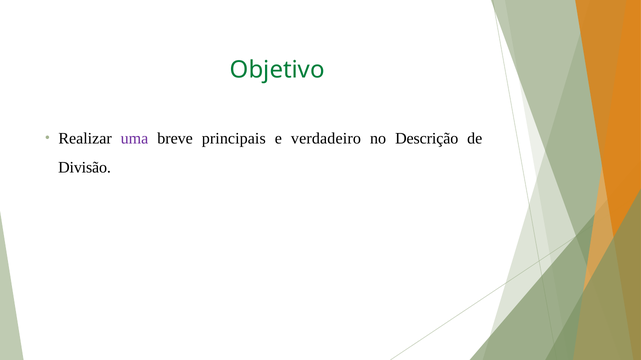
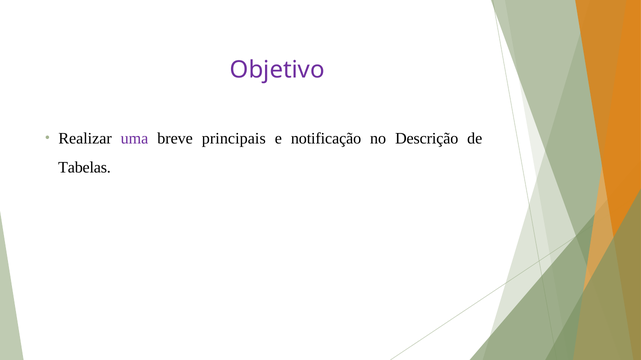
Objetivo colour: green -> purple (277, 70)
verdadeiro: verdadeiro -> notificação (326, 139)
Divisão: Divisão -> Tabelas (85, 168)
